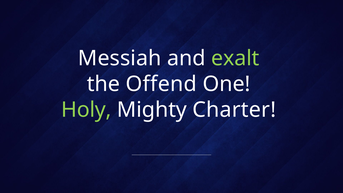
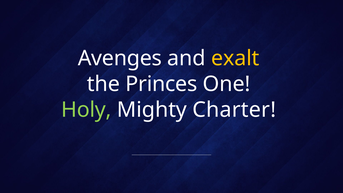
Messiah: Messiah -> Avenges (120, 58)
exalt colour: light green -> yellow (235, 58)
Offend: Offend -> Princes (161, 84)
